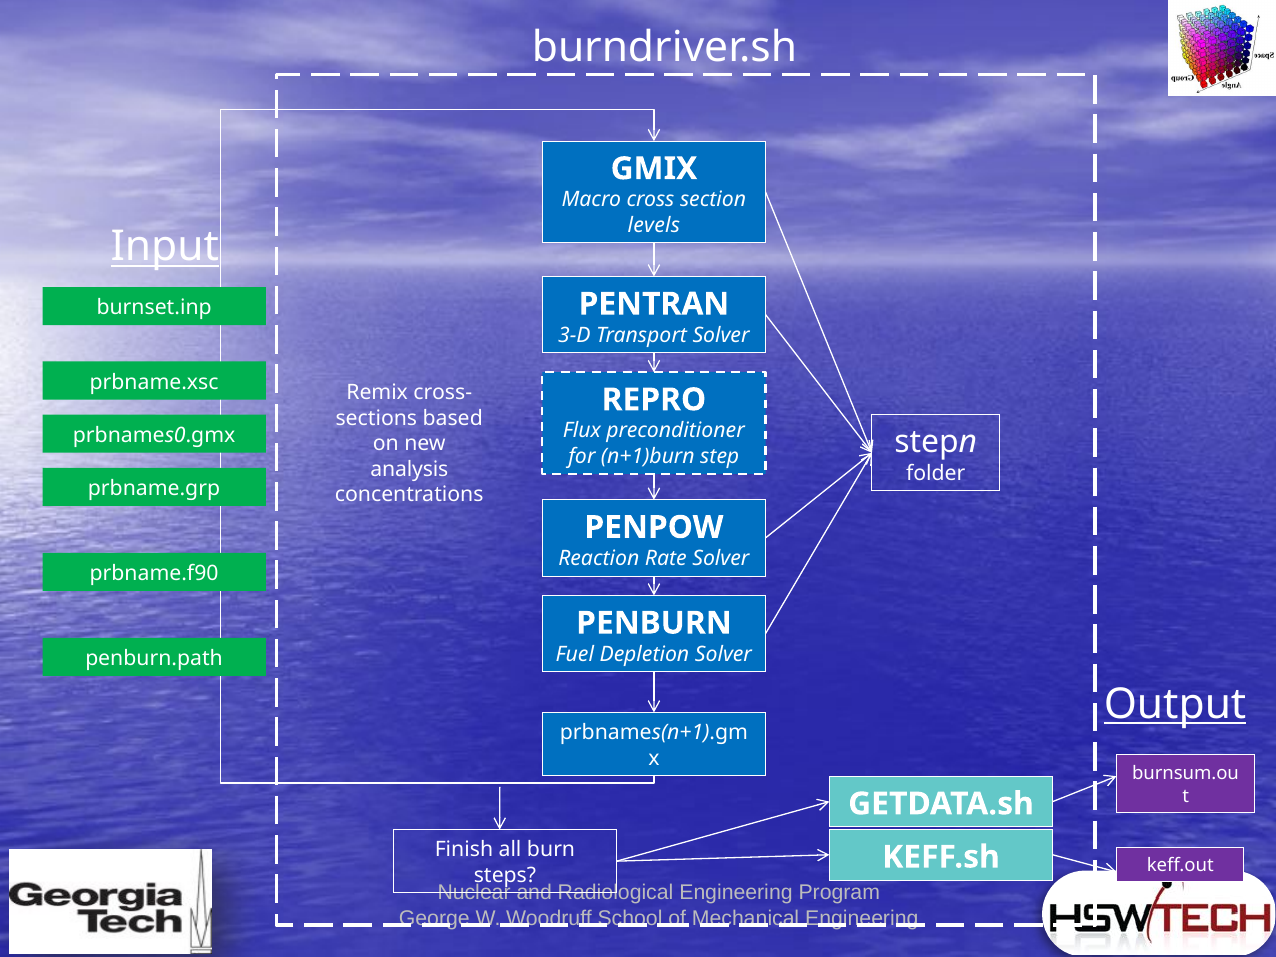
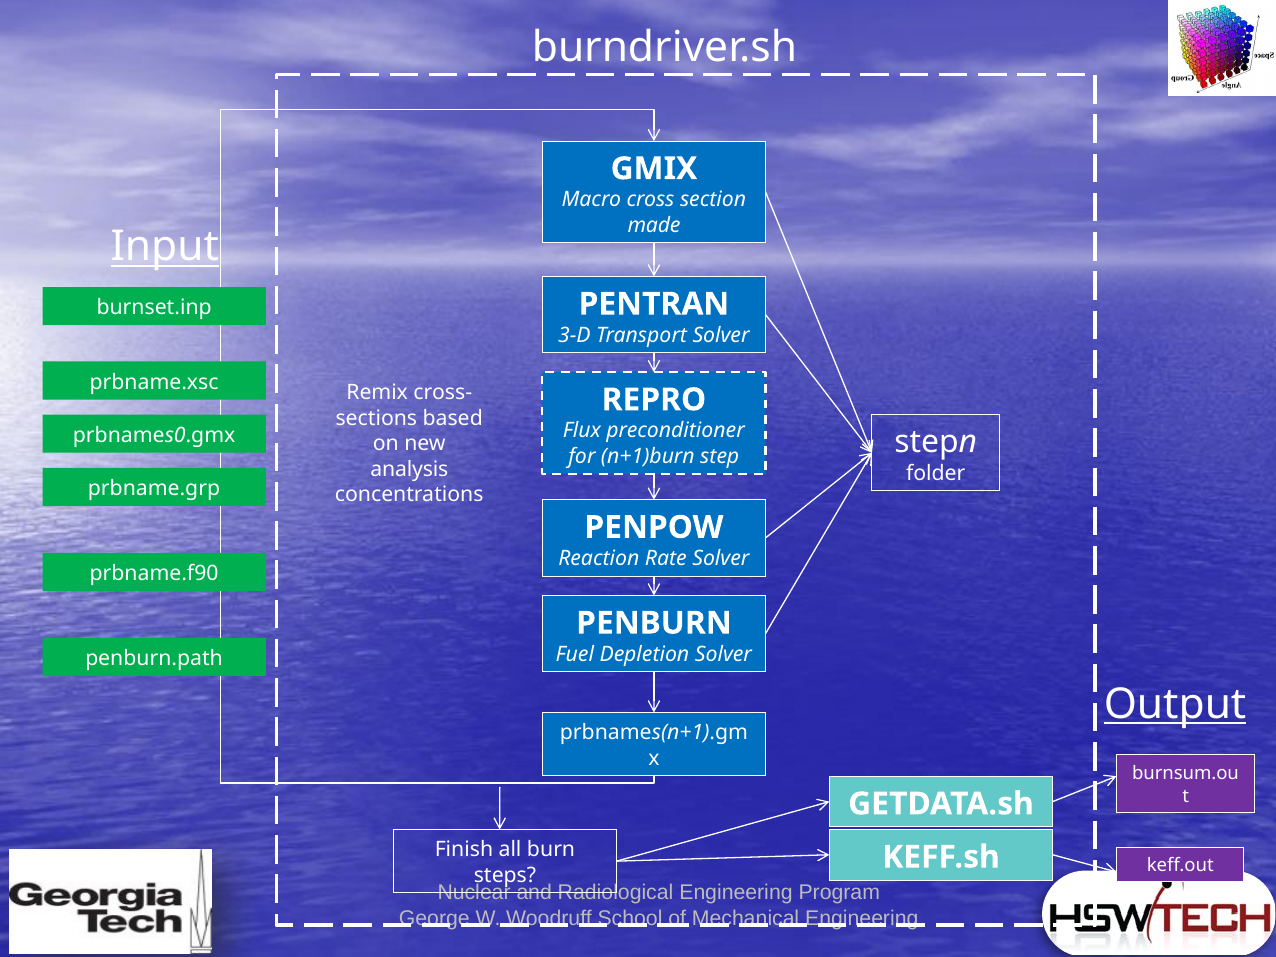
levels: levels -> made (654, 225)
